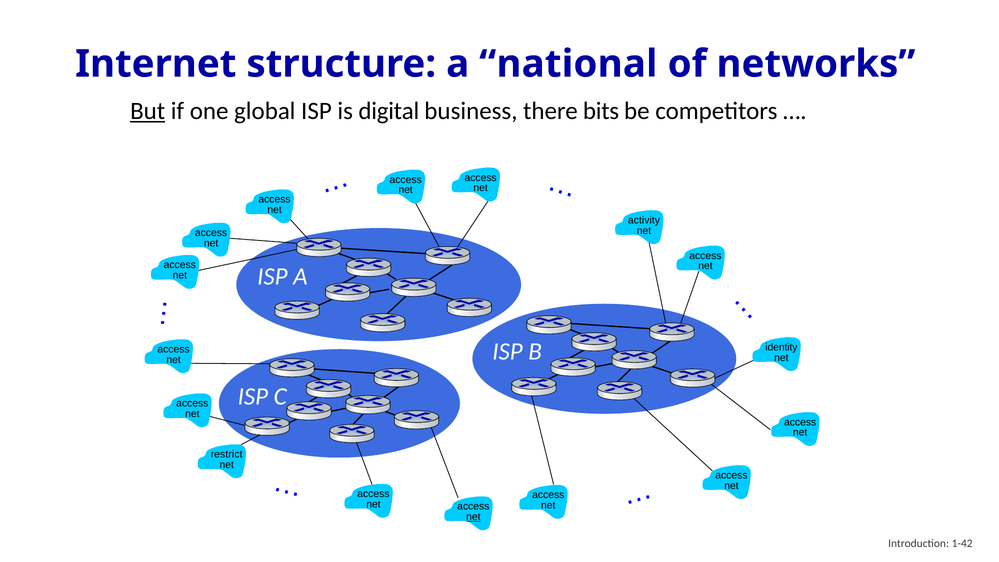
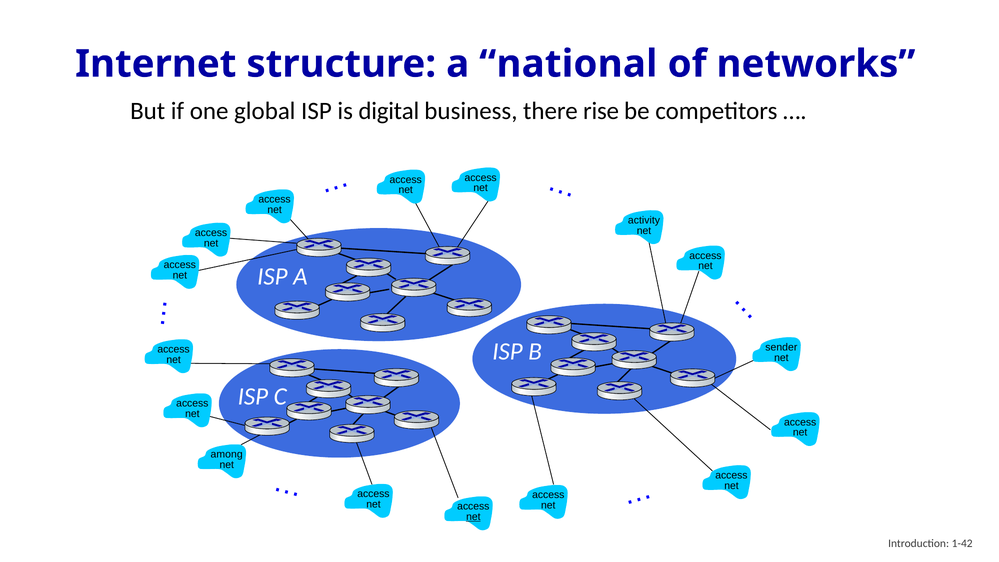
But underline: present -> none (148, 111)
bits: bits -> rise (601, 111)
identity: identity -> sender (781, 347)
restrict: restrict -> among (227, 454)
